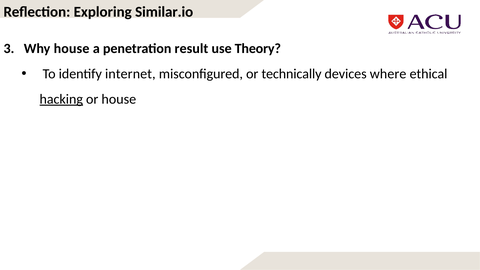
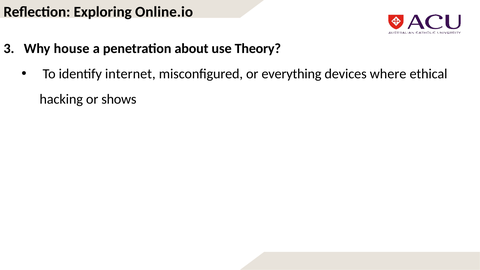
Similar.io: Similar.io -> Online.io (164, 12)
result: result -> about (192, 49)
technically: technically -> everything (291, 74)
hacking underline: present -> none (61, 99)
or house: house -> shows (119, 99)
